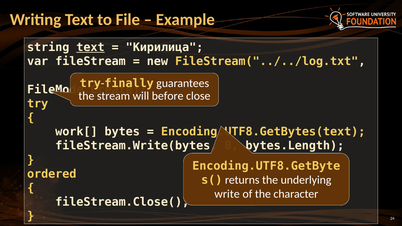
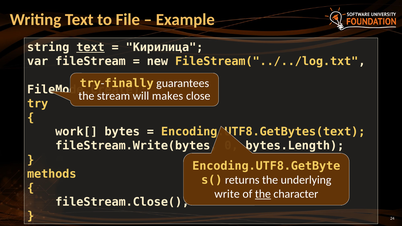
before: before -> makes (168, 96)
ordered: ordered -> methods (52, 174)
the underline: none -> present (263, 194)
